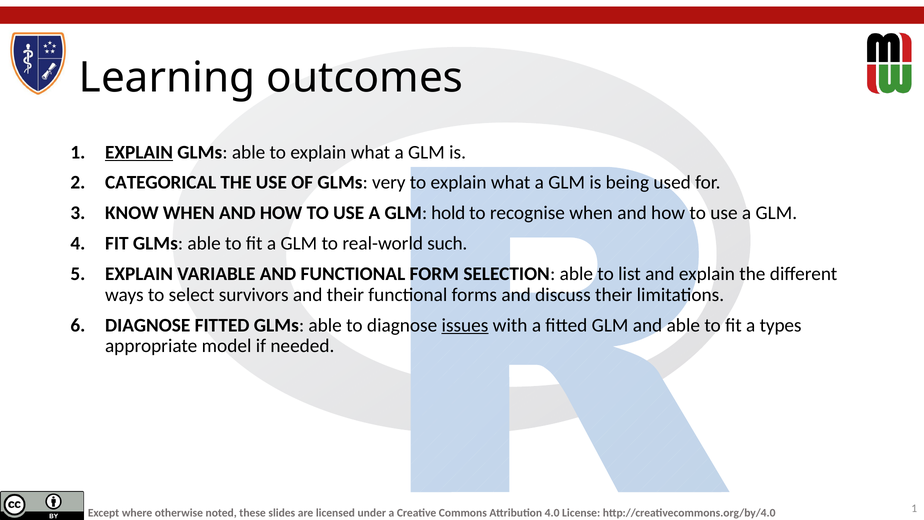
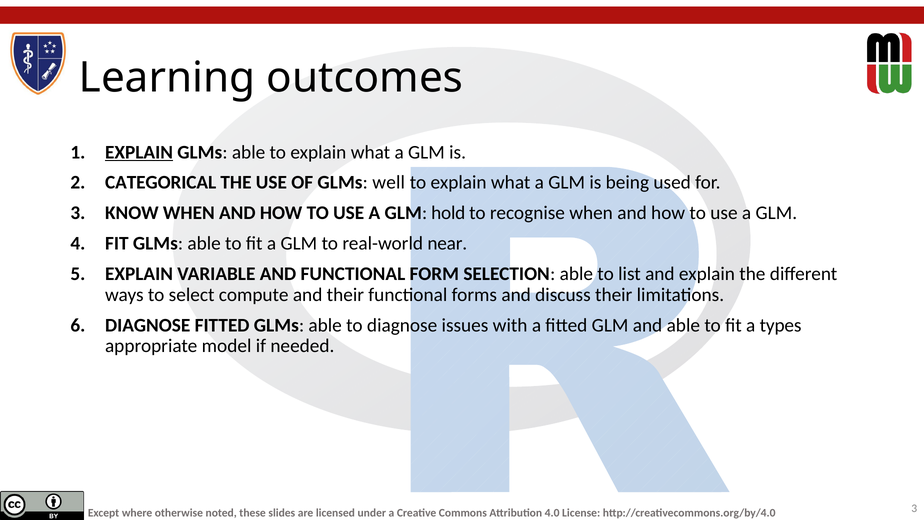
very: very -> well (389, 183)
such: such -> near (447, 243)
survivors: survivors -> compute (254, 295)
issues underline: present -> none (465, 325)
1: 1 -> 3 (914, 508)
